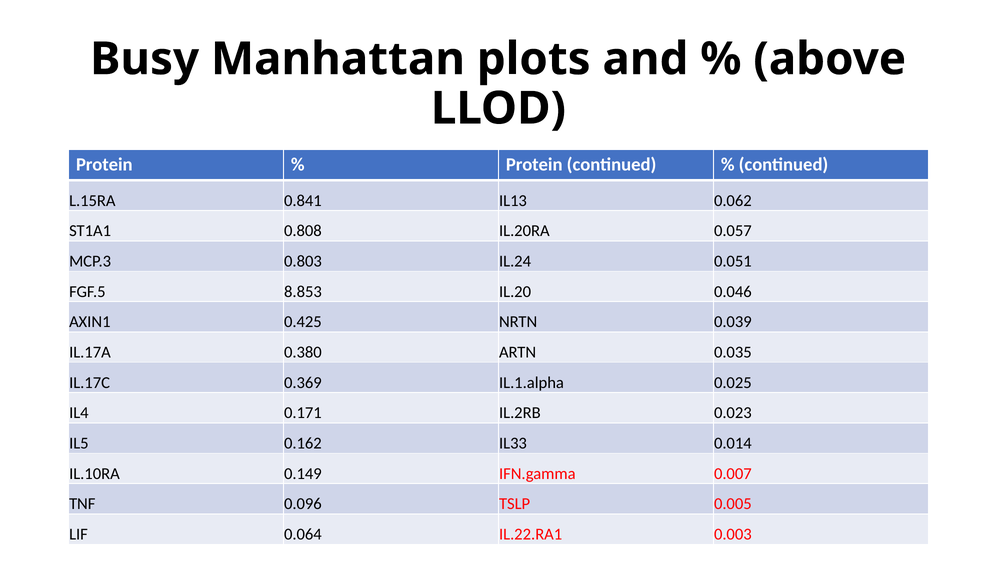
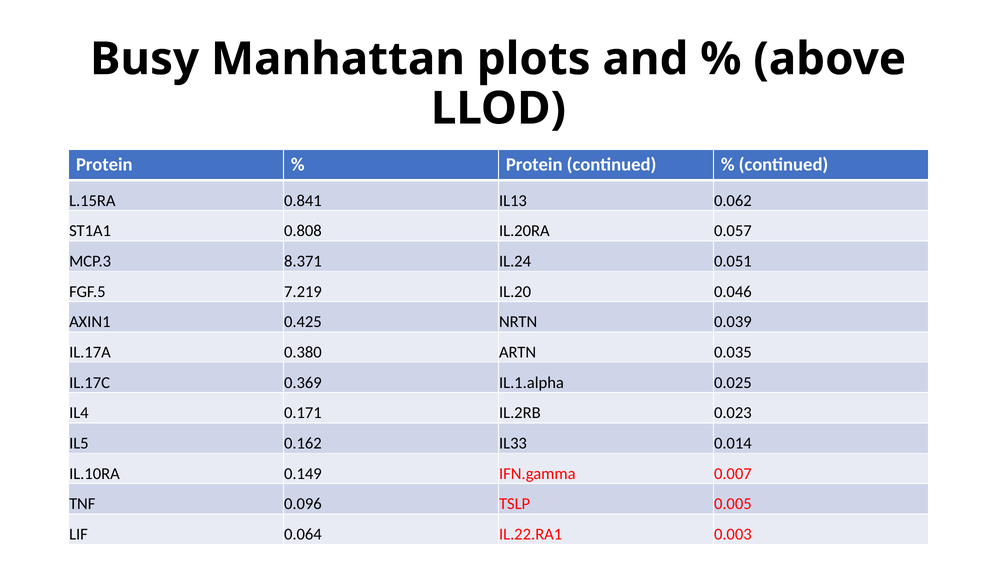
0.803: 0.803 -> 8.371 (303, 261)
8.853: 8.853 -> 7.219 (303, 291)
